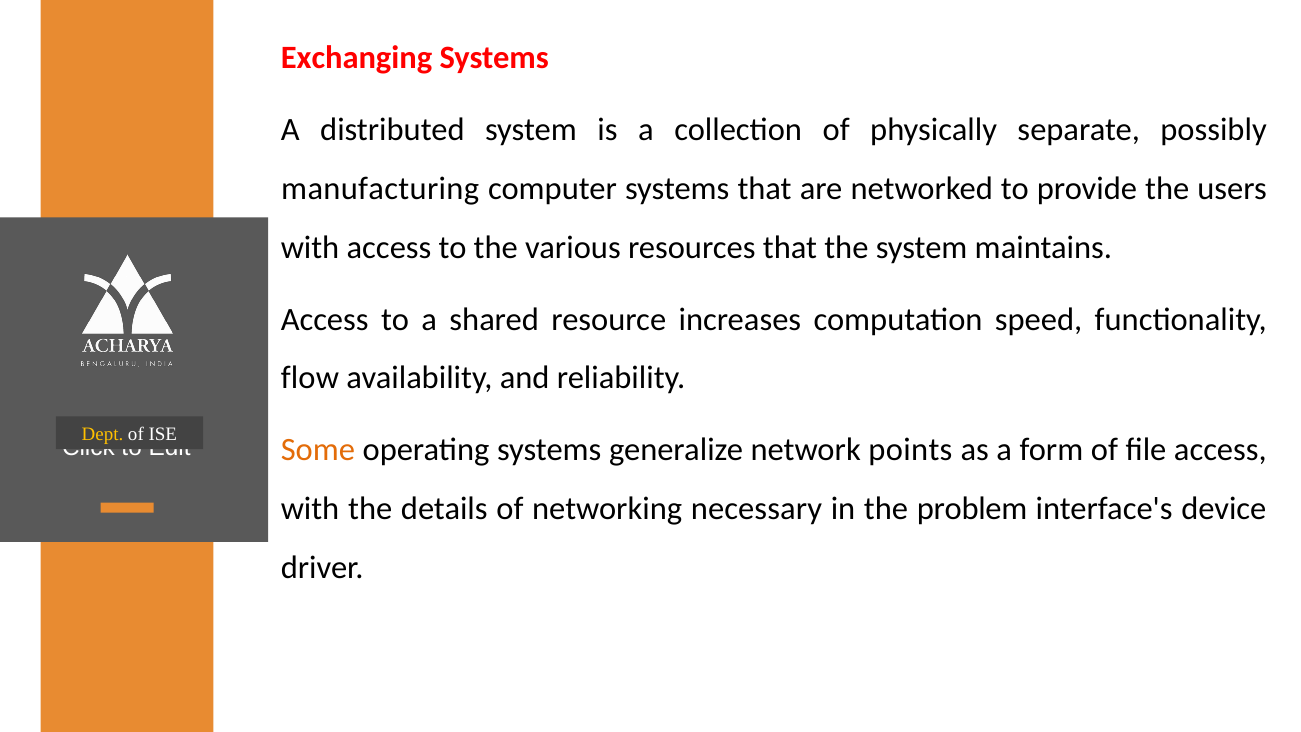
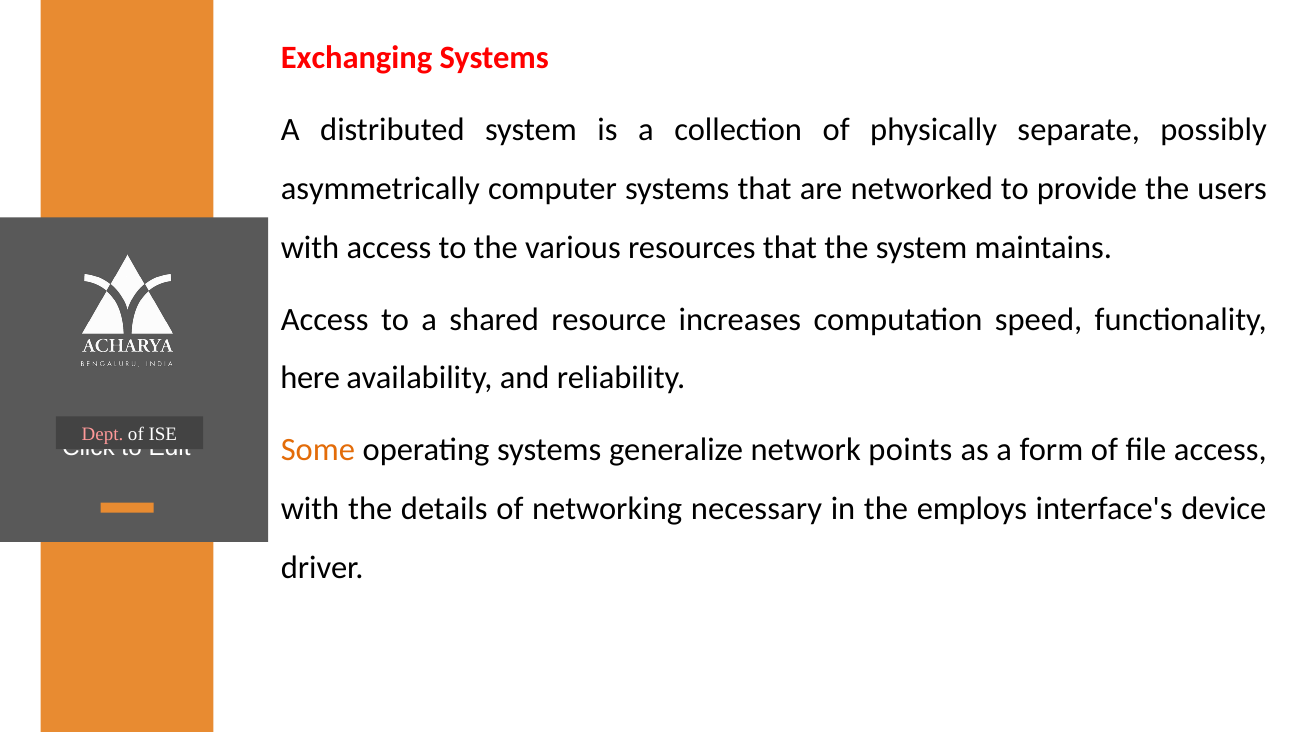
manufacturing: manufacturing -> asymmetrically (380, 189)
flow: flow -> here (310, 378)
Dept colour: yellow -> pink (102, 434)
problem: problem -> employs (972, 509)
